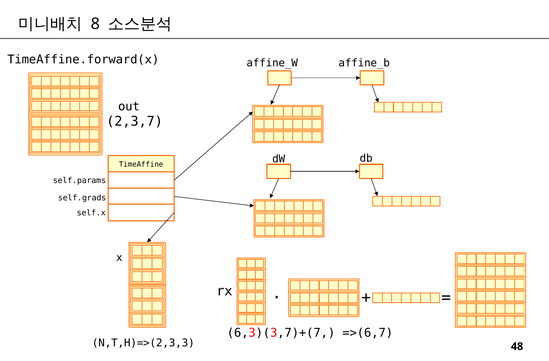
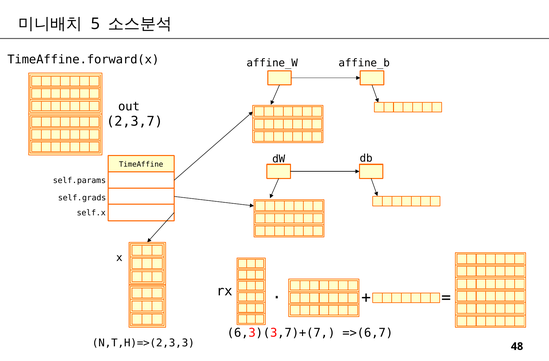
8: 8 -> 5 (95, 24)
